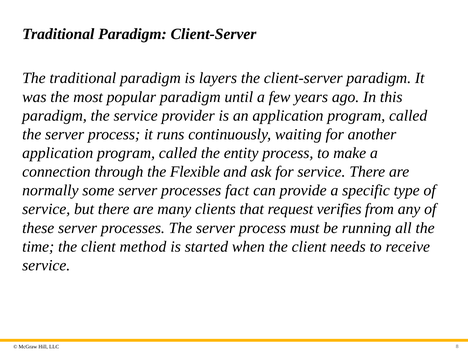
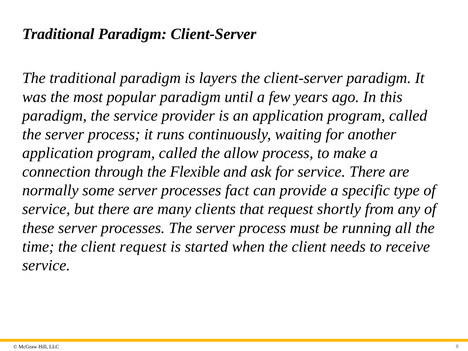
entity: entity -> allow (241, 153)
verifies: verifies -> shortly (339, 209)
client method: method -> request (143, 247)
